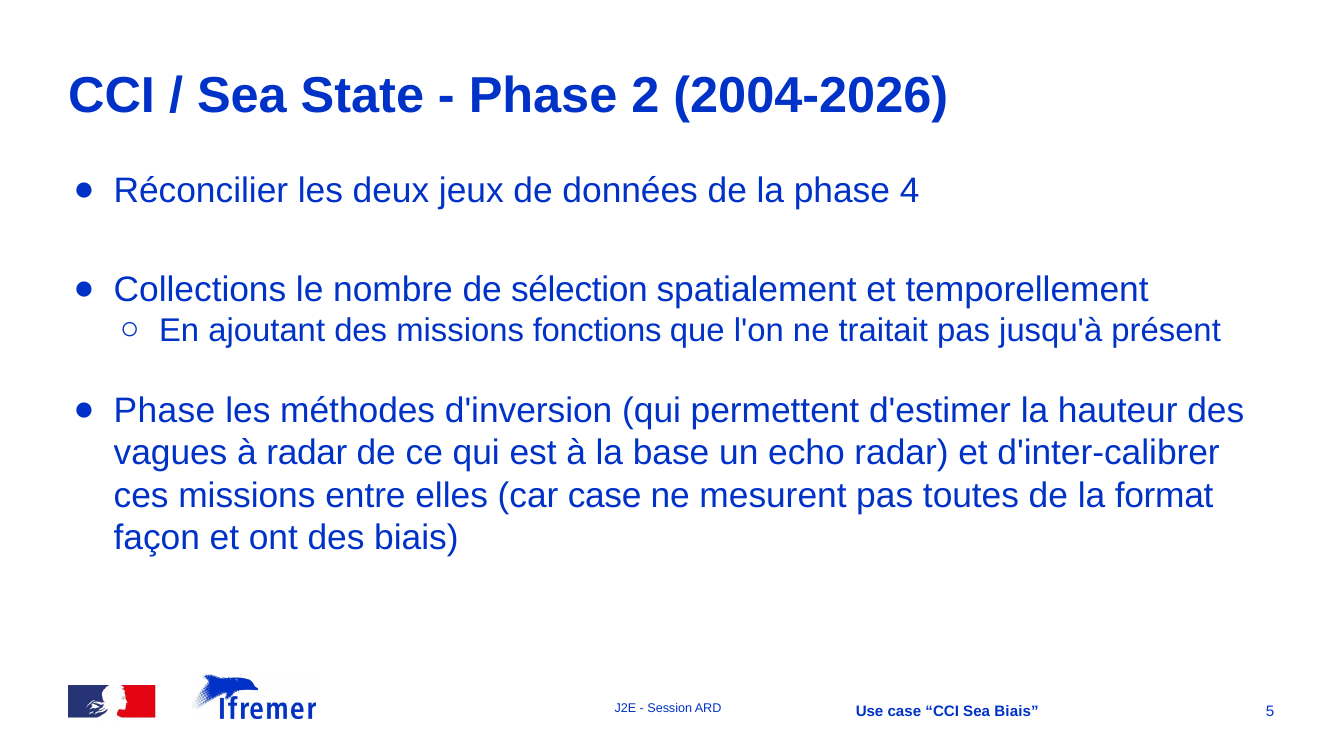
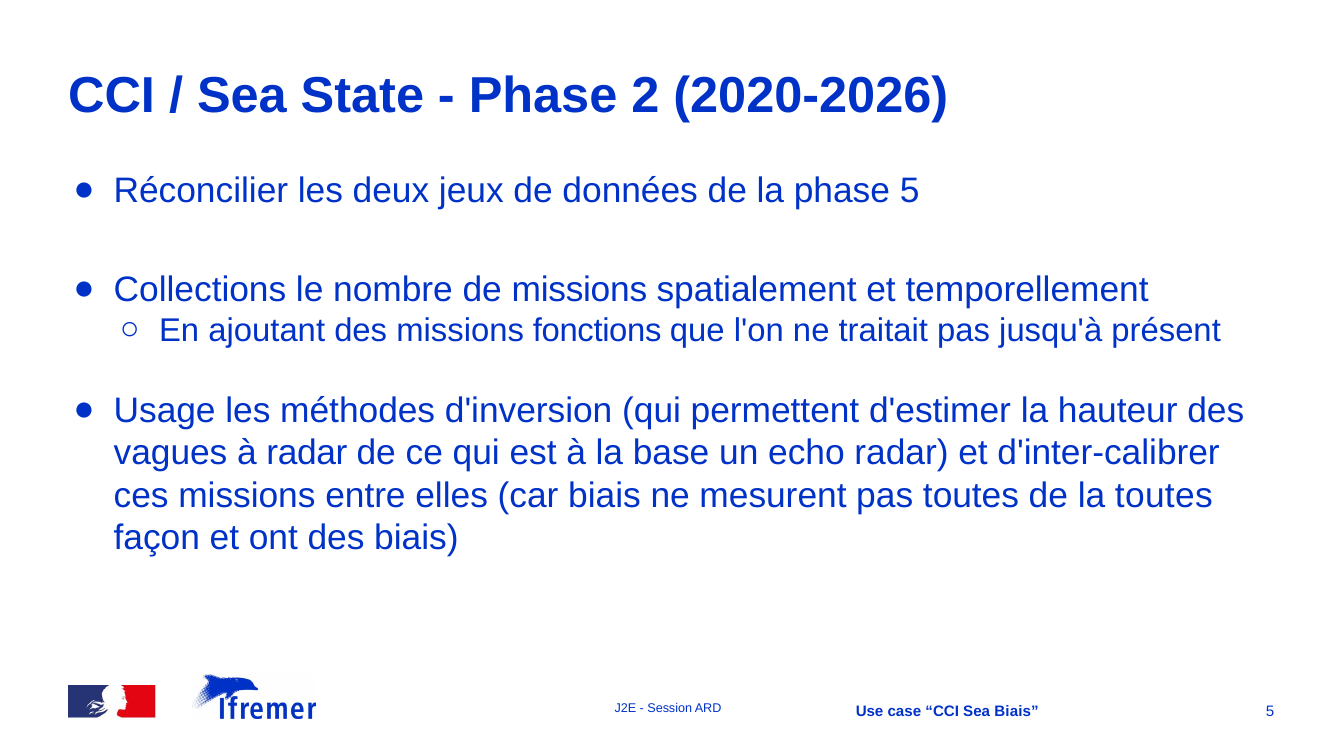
2004-2026: 2004-2026 -> 2020-2026 (811, 95)
phase 4: 4 -> 5 (910, 191)
de sélection: sélection -> missions (579, 289)
Phase: Phase -> Usage (165, 411)
car case: case -> biais (604, 495)
la format: format -> toutes (1164, 495)
